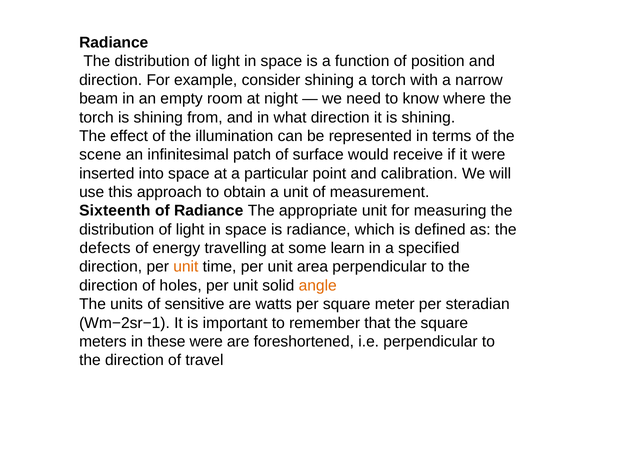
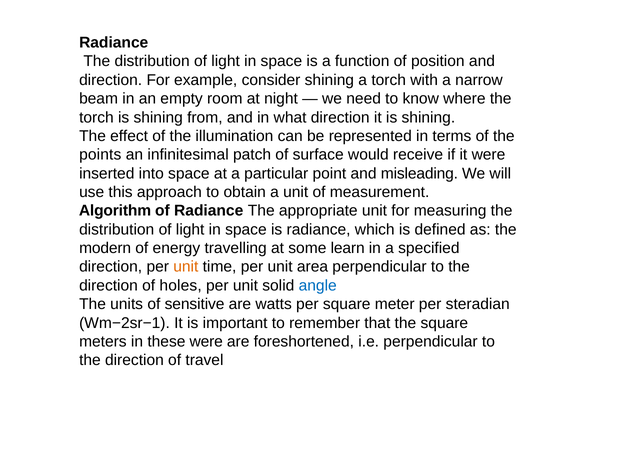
scene: scene -> points (100, 155)
calibration: calibration -> misleading (419, 174)
Sixteenth: Sixteenth -> Algorithm (115, 211)
defects: defects -> modern (105, 248)
angle colour: orange -> blue (318, 286)
